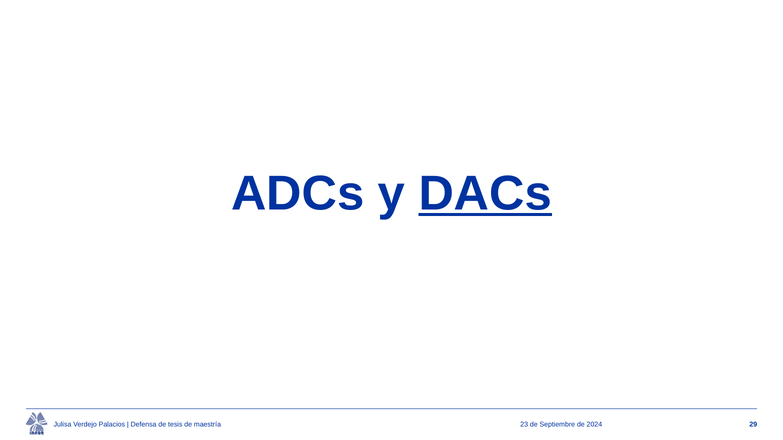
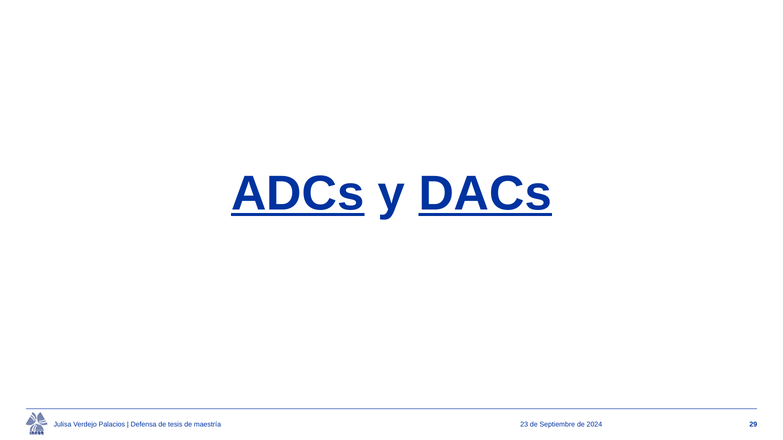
ADCs underline: none -> present (298, 194)
